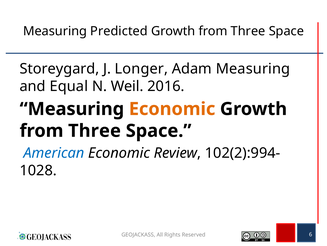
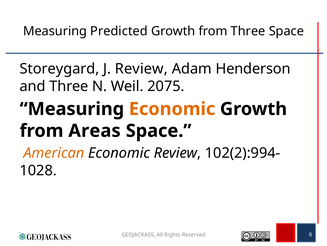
J Longer: Longer -> Review (141, 69)
Adam Measuring: Measuring -> Henderson (253, 69)
and Equal: Equal -> Three (69, 86)
2016: 2016 -> 2075 (166, 86)
Three: Three -> Areas (94, 130)
American colour: blue -> orange (54, 153)
